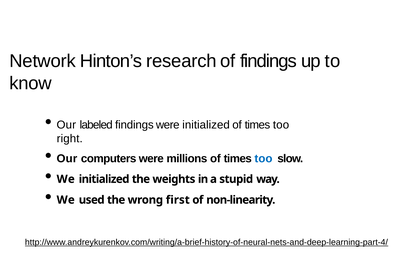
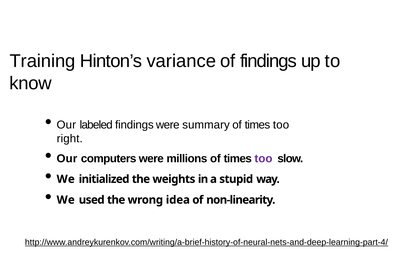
Network: Network -> Training (43, 61)
research: research -> variance (181, 61)
were initialized: initialized -> summary (206, 125)
too colour: blue -> purple (263, 158)
first: first -> idea (178, 200)
